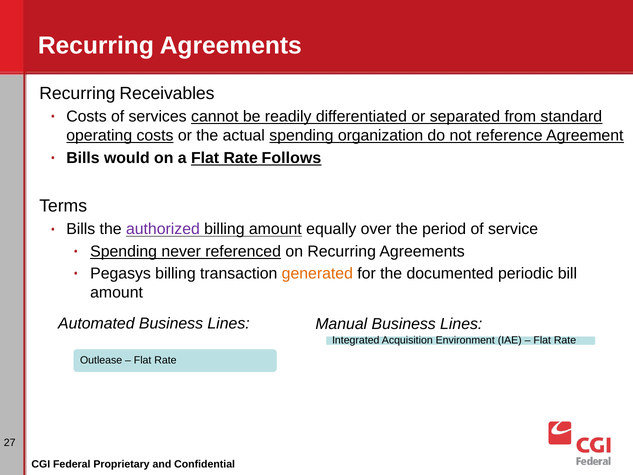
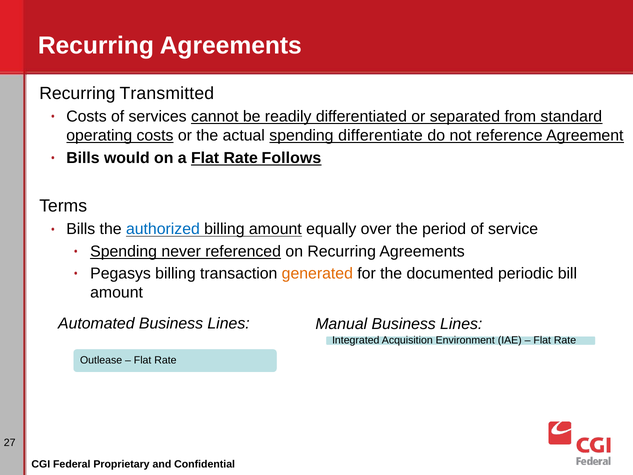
Receivables: Receivables -> Transmitted (167, 94)
organization: organization -> differentiate (380, 136)
authorized colour: purple -> blue (163, 229)
